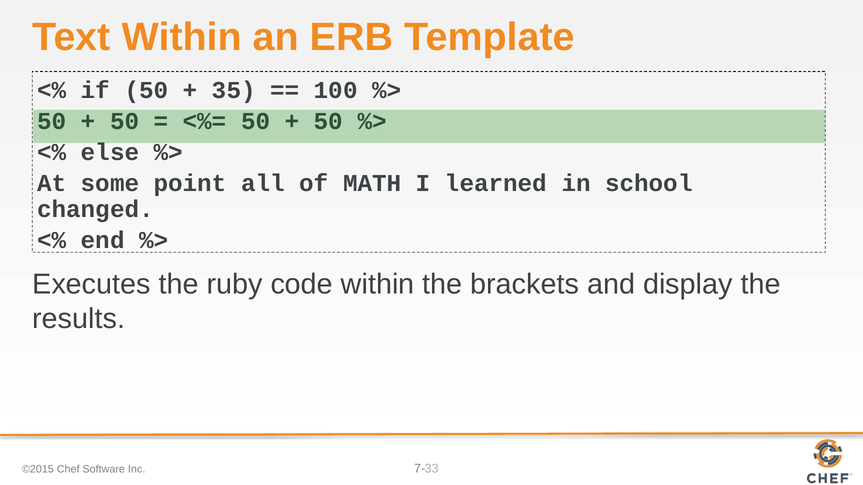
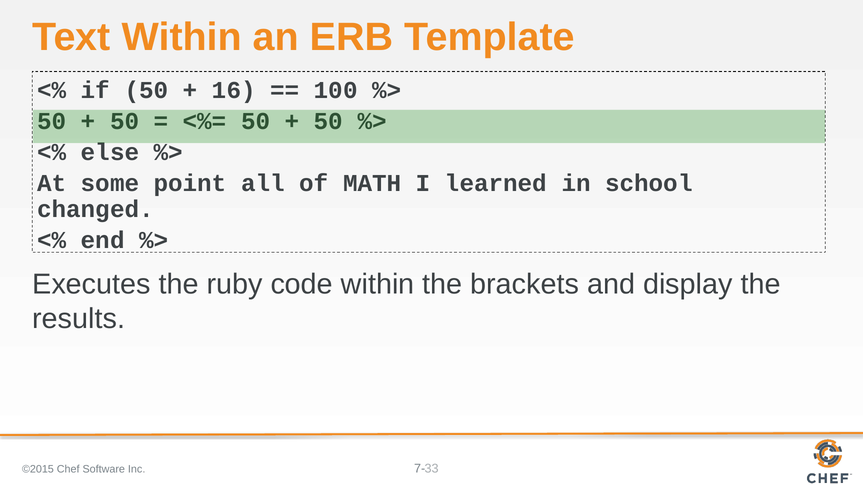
35: 35 -> 16 (234, 90)
